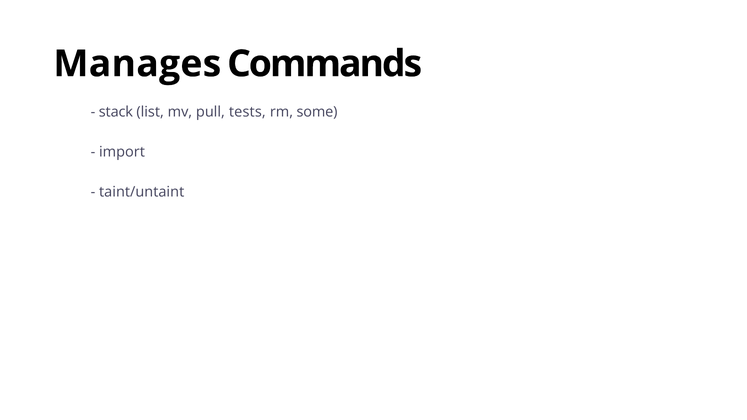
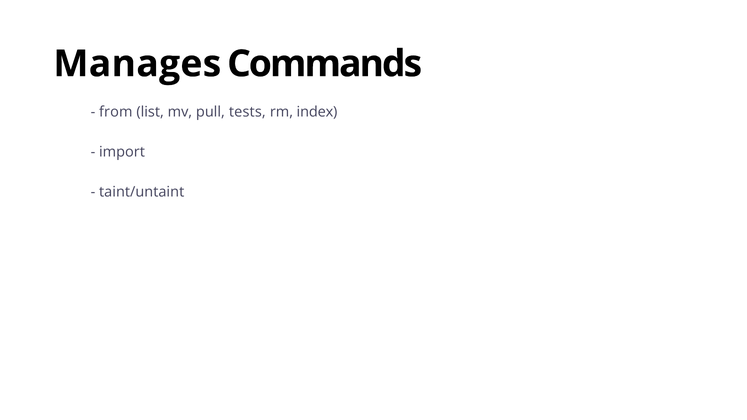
stack: stack -> from (116, 112)
some: some -> index (317, 112)
